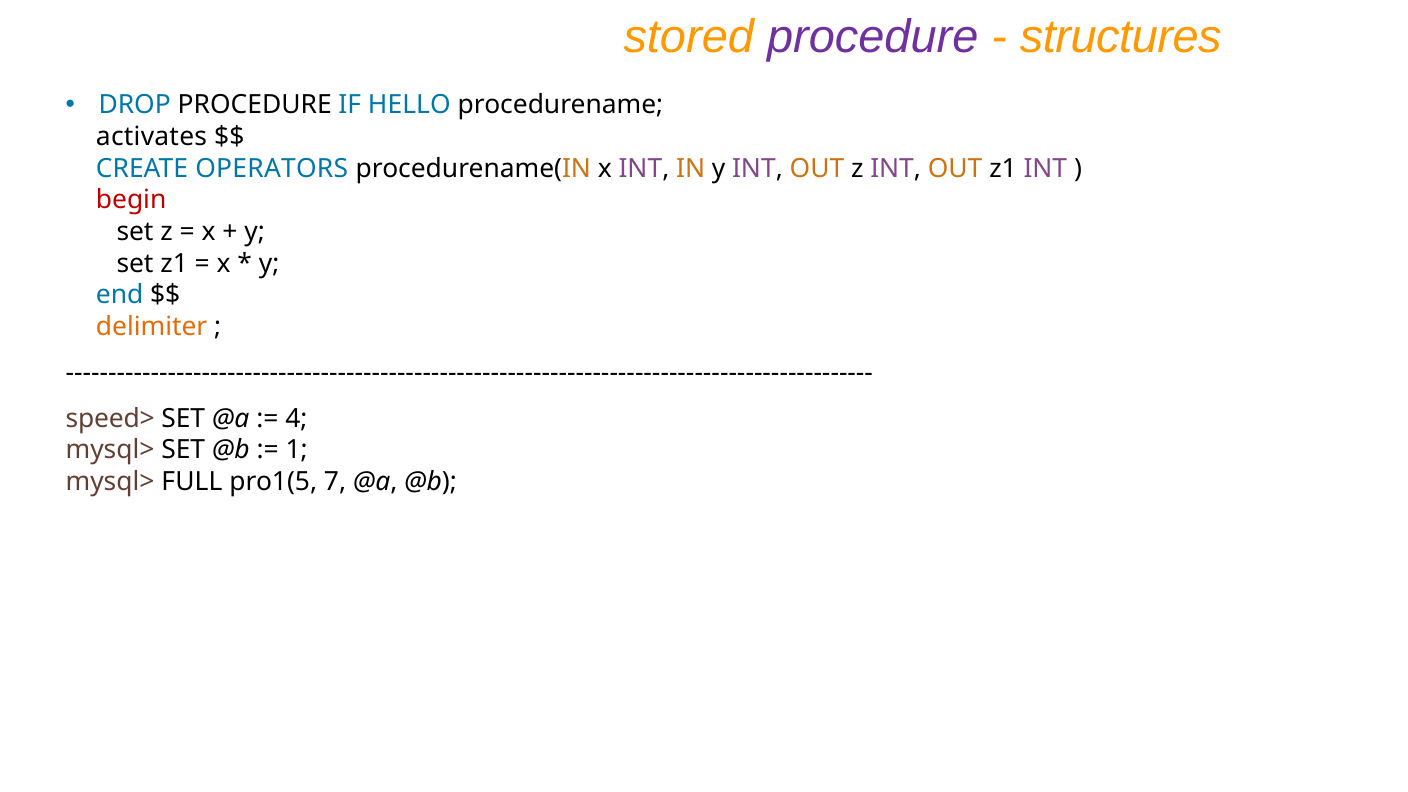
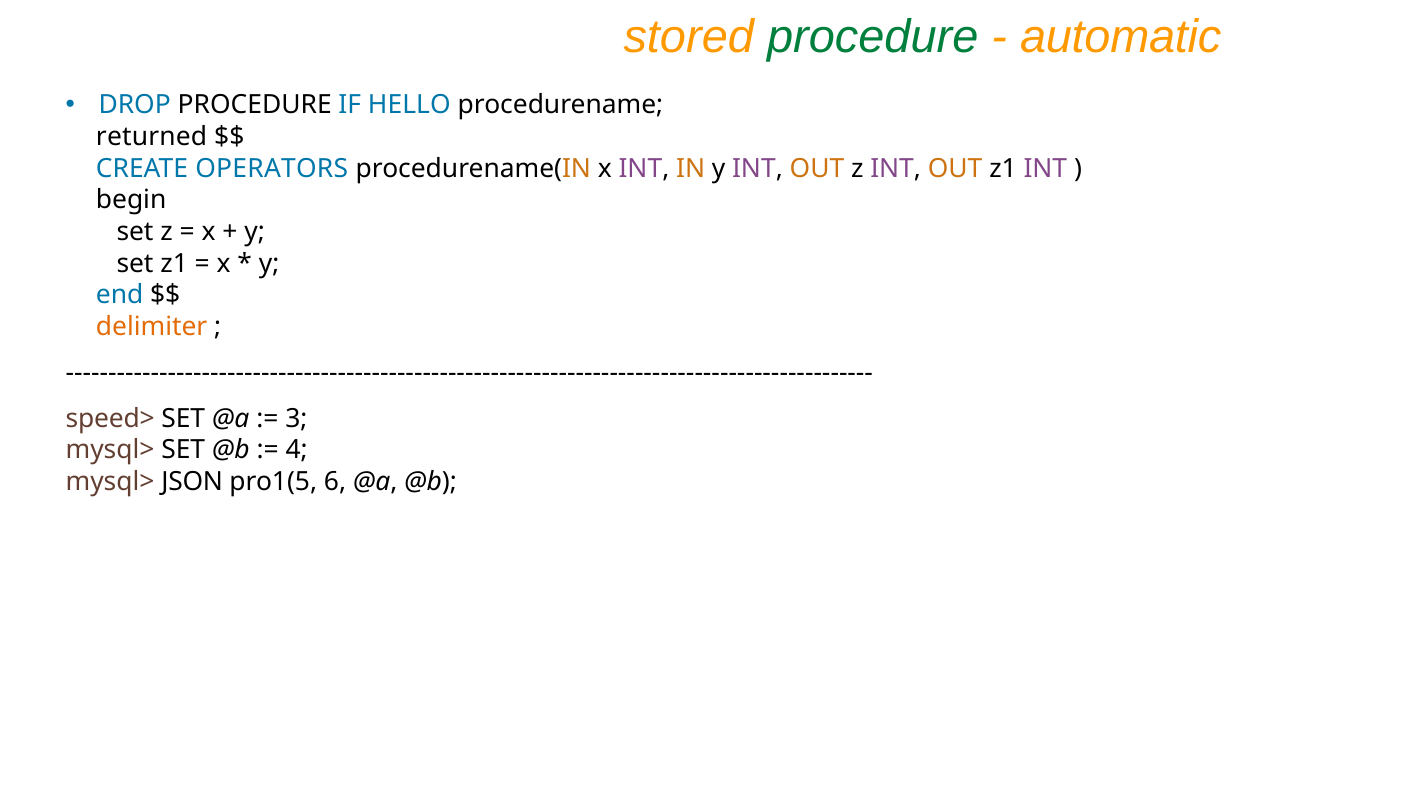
procedure colour: purple -> green (873, 37)
structures: structures -> automatic (1121, 37)
activates: activates -> returned (152, 137)
begin colour: red -> black (131, 200)
4: 4 -> 3 (296, 418)
1: 1 -> 4 (297, 450)
FULL: FULL -> JSON (192, 482)
7: 7 -> 6 (335, 482)
